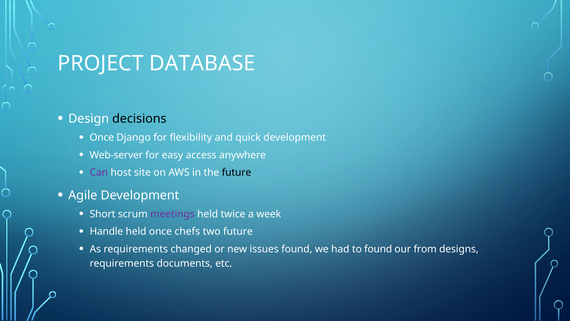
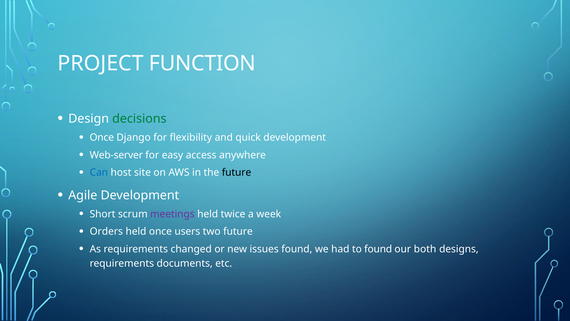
DATABASE: DATABASE -> FUNCTION (202, 63)
decisions colour: black -> green (139, 119)
Can colour: purple -> blue (99, 172)
Handle: Handle -> Orders (106, 231)
chefs: chefs -> users (187, 231)
from: from -> both (425, 249)
